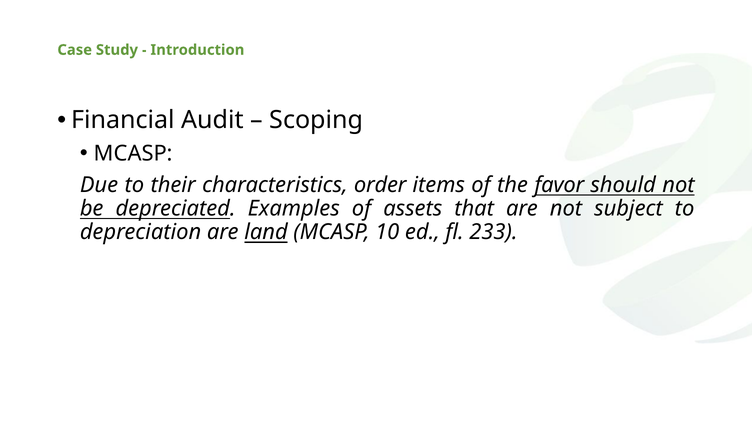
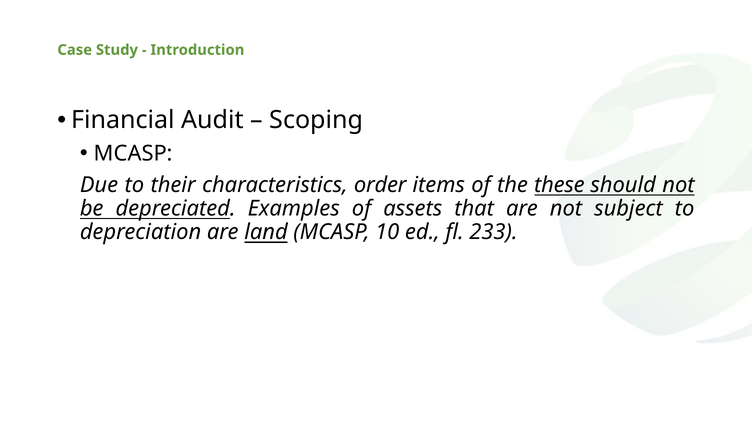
favor: favor -> these (559, 185)
